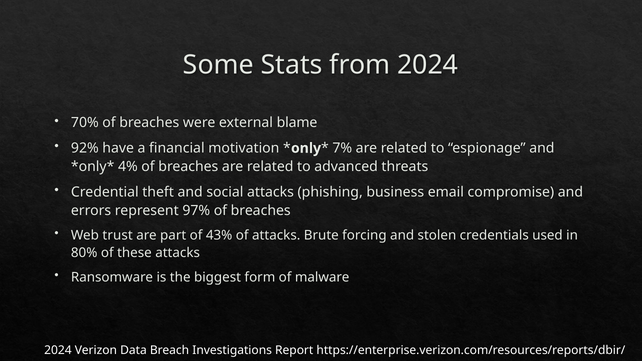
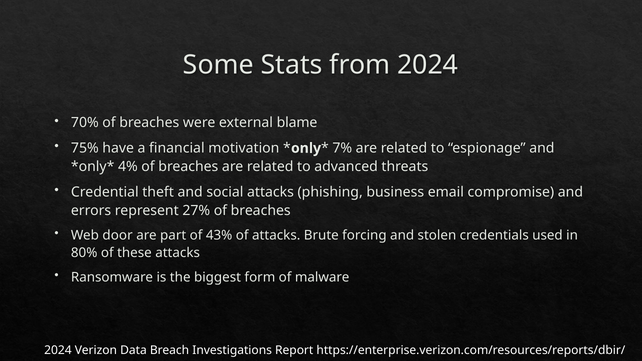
92%: 92% -> 75% (85, 148)
97%: 97% -> 27% (196, 211)
trust: trust -> door (118, 235)
